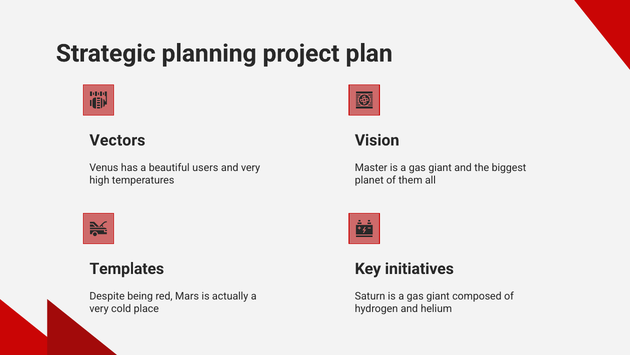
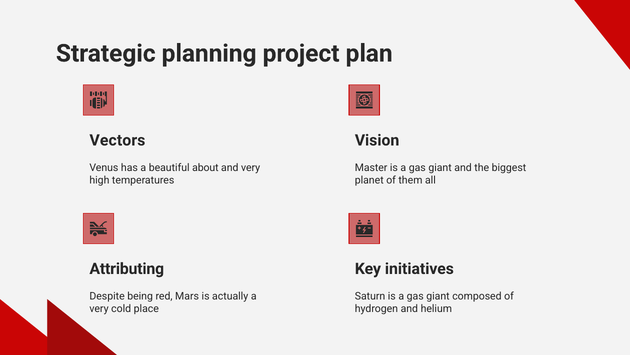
users: users -> about (205, 168)
Templates: Templates -> Attributing (127, 268)
